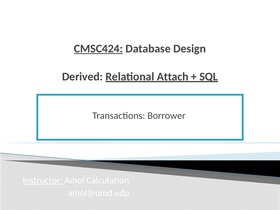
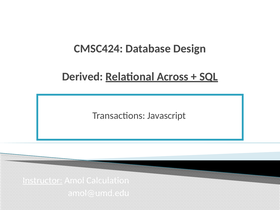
CMSC424 underline: present -> none (98, 49)
Attach: Attach -> Across (173, 77)
Borrower: Borrower -> Javascript (166, 116)
